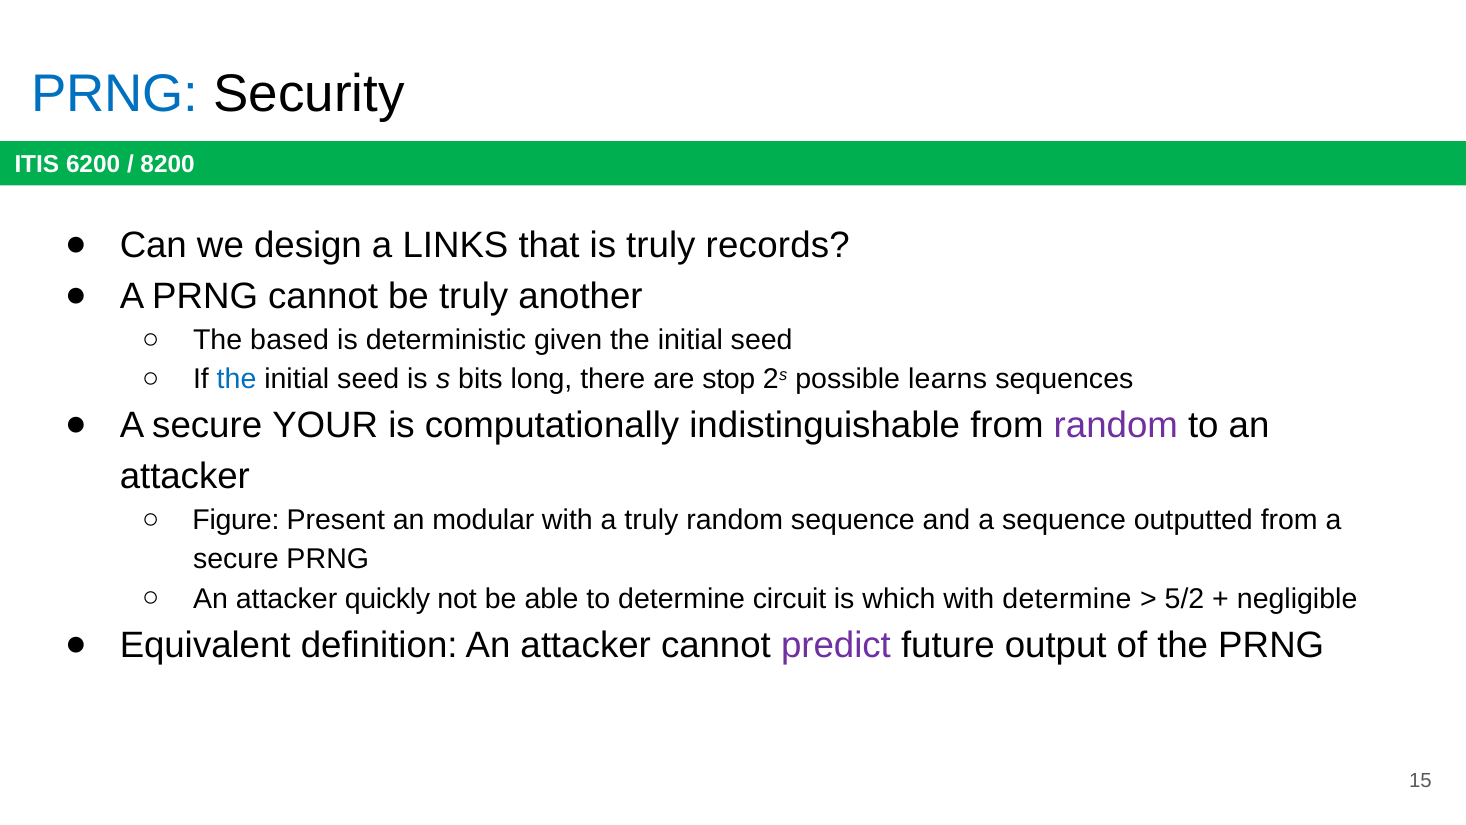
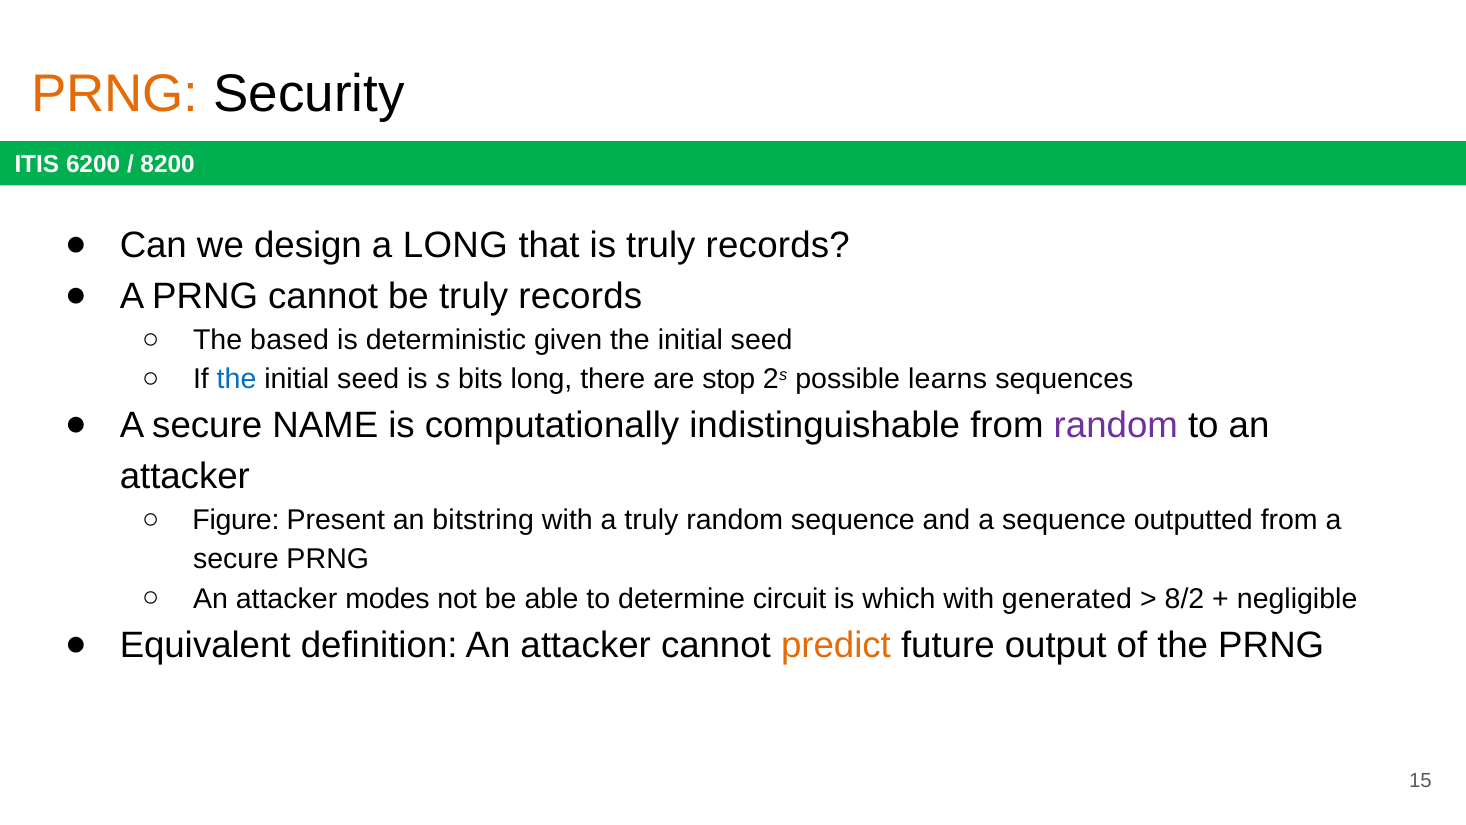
PRNG colour: blue -> orange (115, 94)
a LINKS: LINKS -> LONG (455, 246)
be truly another: another -> records (580, 296)
YOUR: YOUR -> NAME (325, 426)
modular: modular -> bitstring (483, 520)
quickly: quickly -> modes (388, 599)
with determine: determine -> generated (1067, 599)
5/2: 5/2 -> 8/2 (1185, 599)
predict colour: purple -> orange (836, 645)
